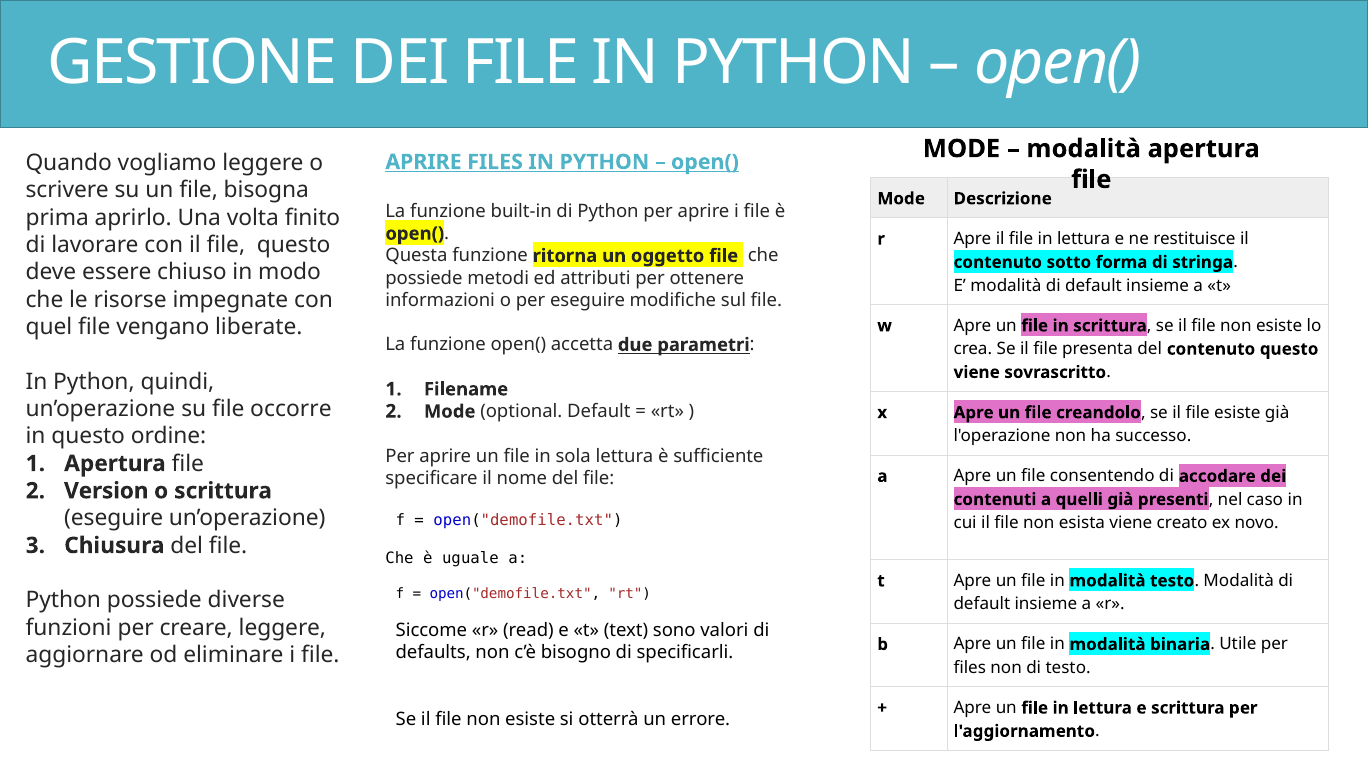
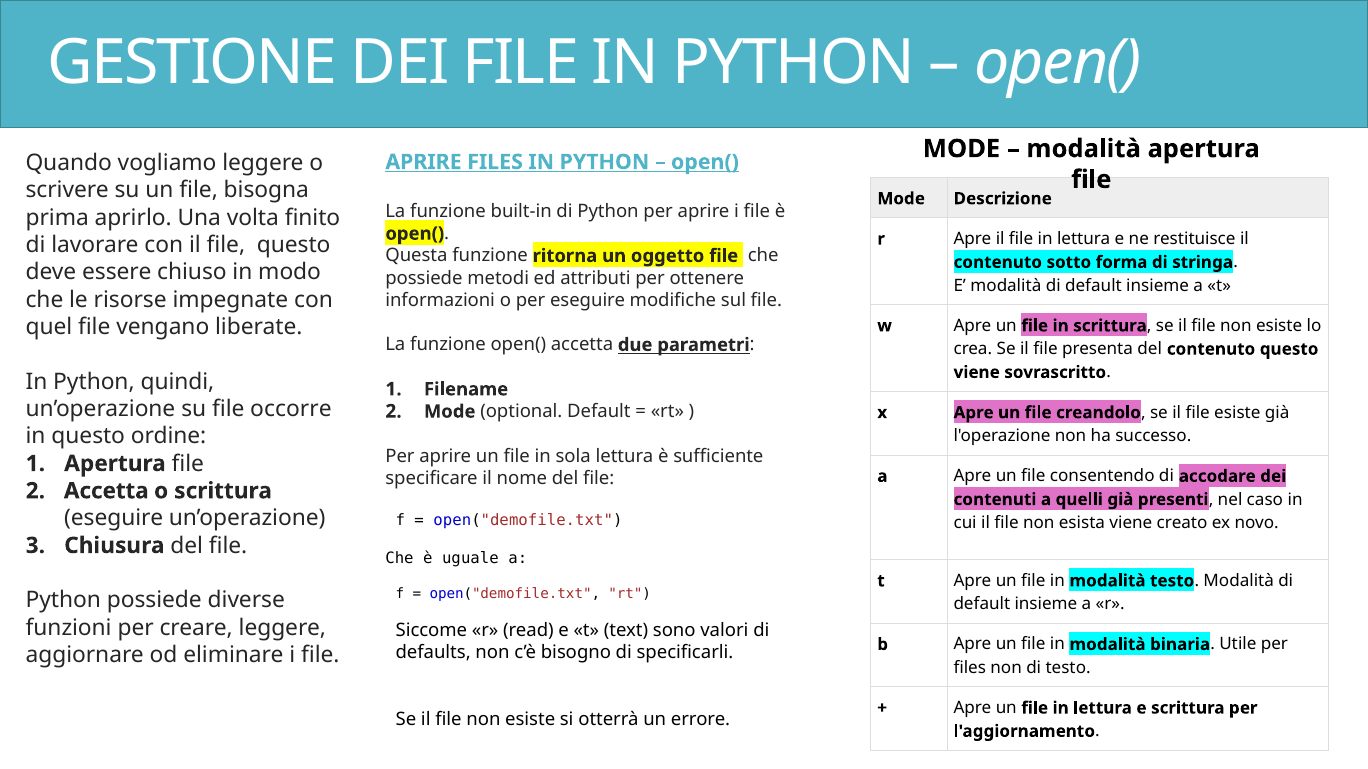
Version: Version -> Accetta (106, 491)
